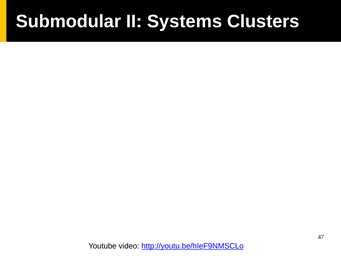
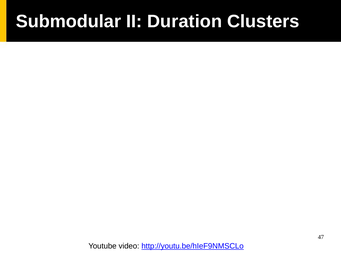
Systems: Systems -> Duration (185, 21)
